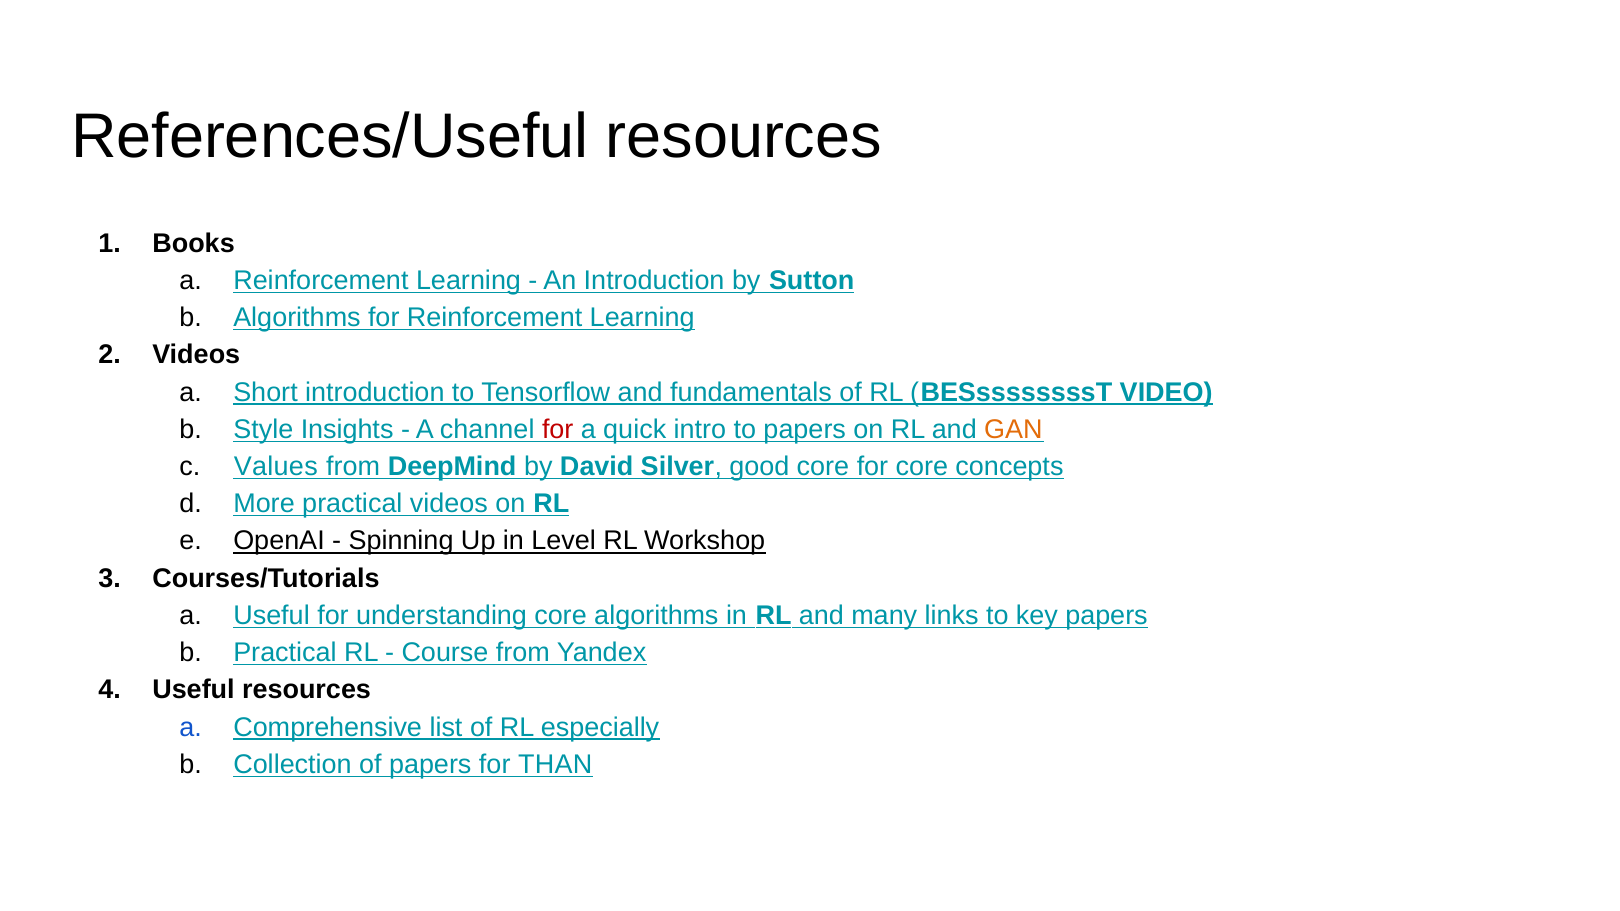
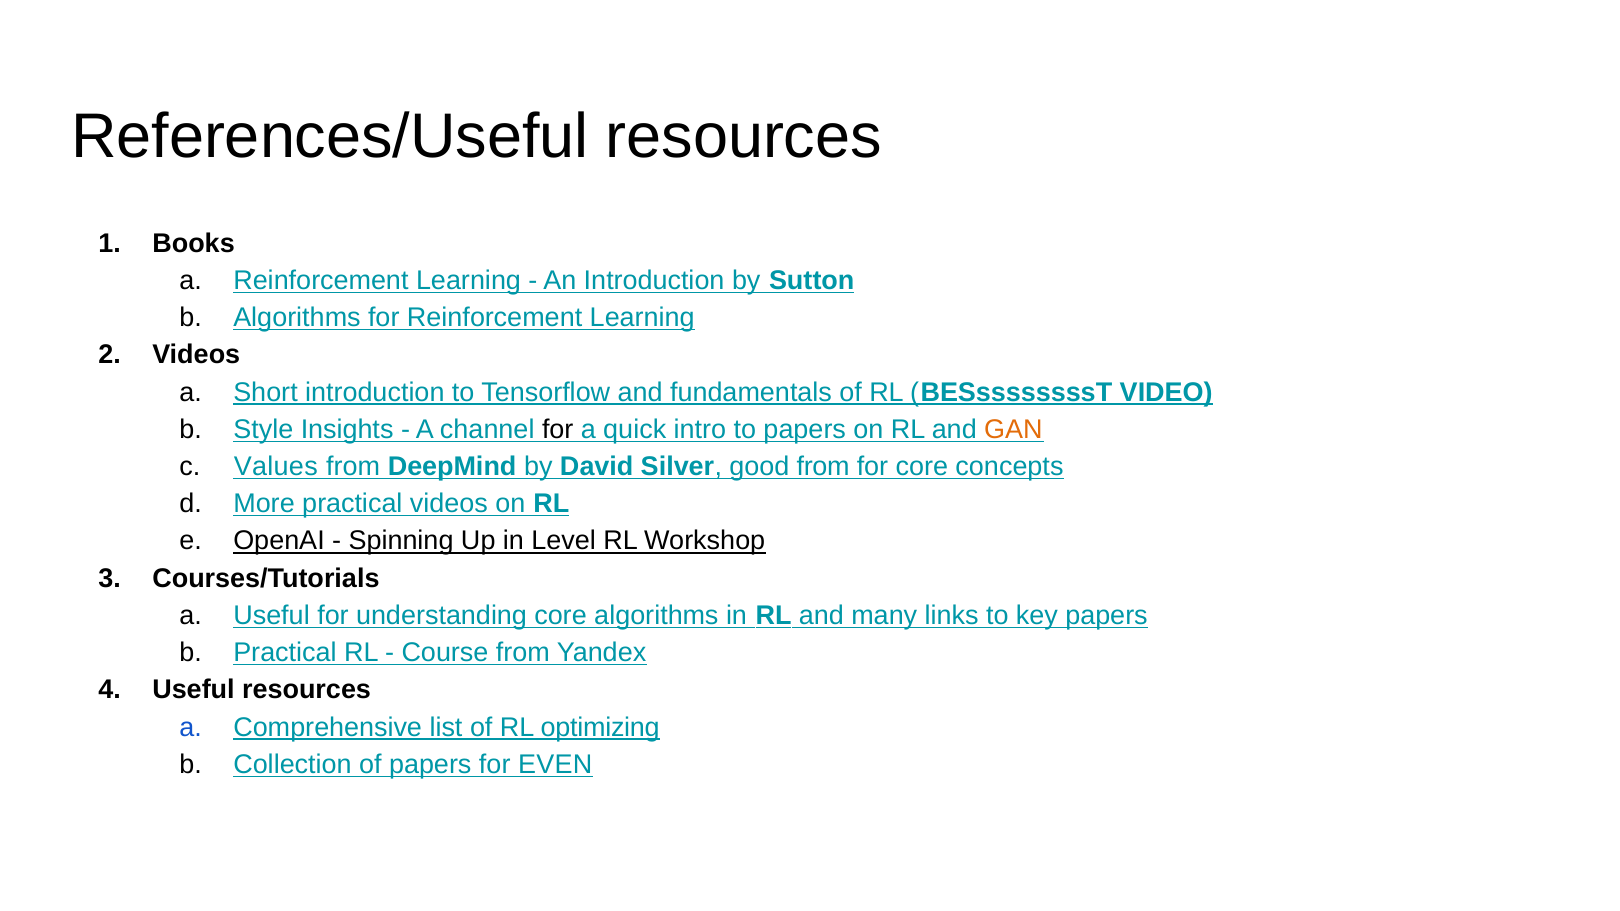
for colour: red -> black (558, 430)
good core: core -> from (823, 467)
especially: especially -> optimizing (600, 727)
THAN: THAN -> EVEN (555, 765)
